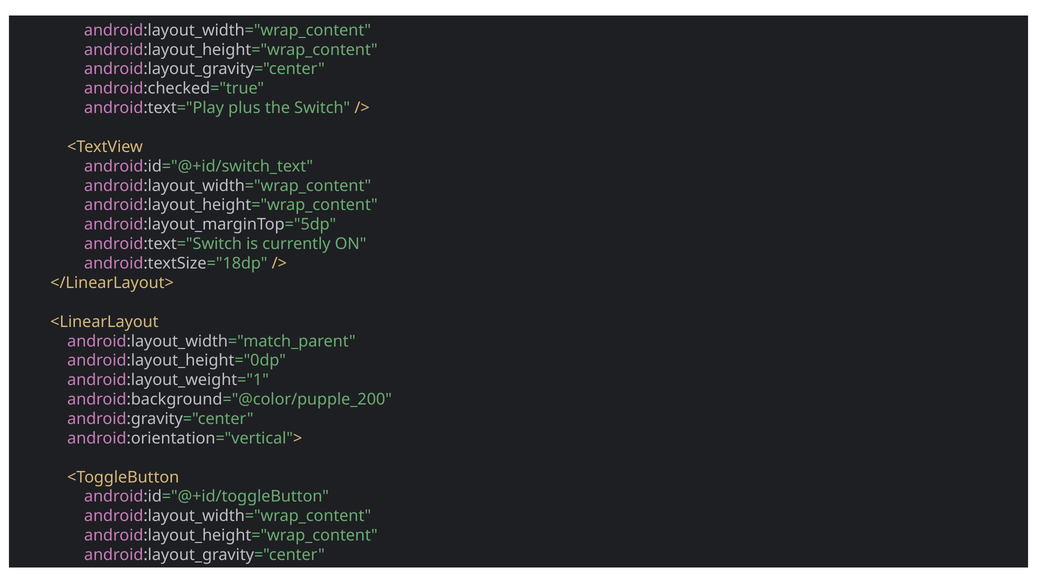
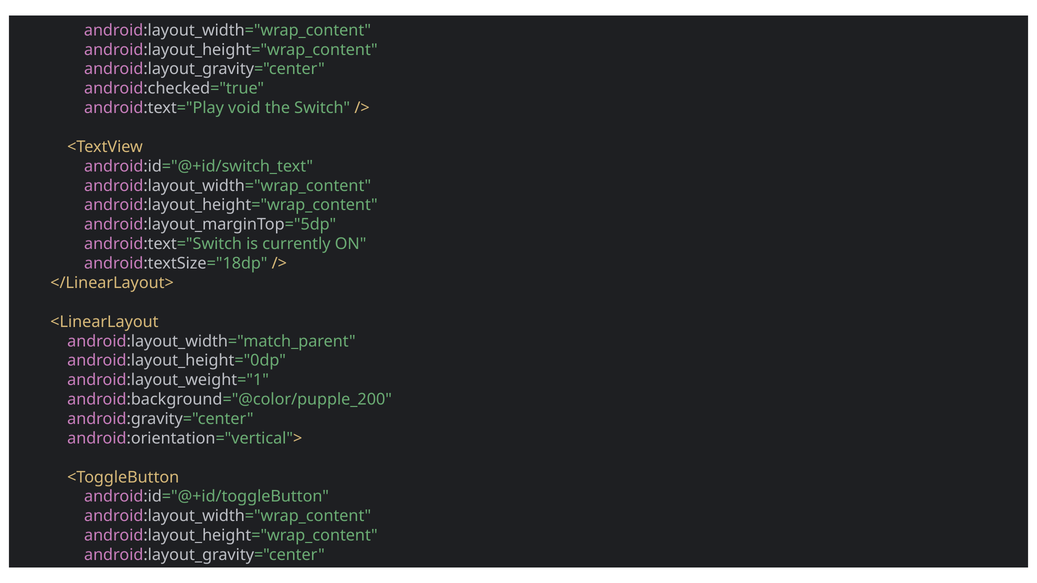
plus: plus -> void (244, 108)
